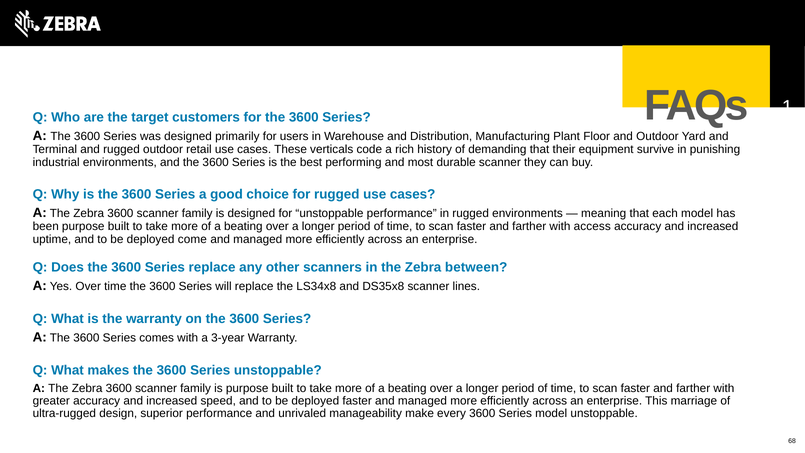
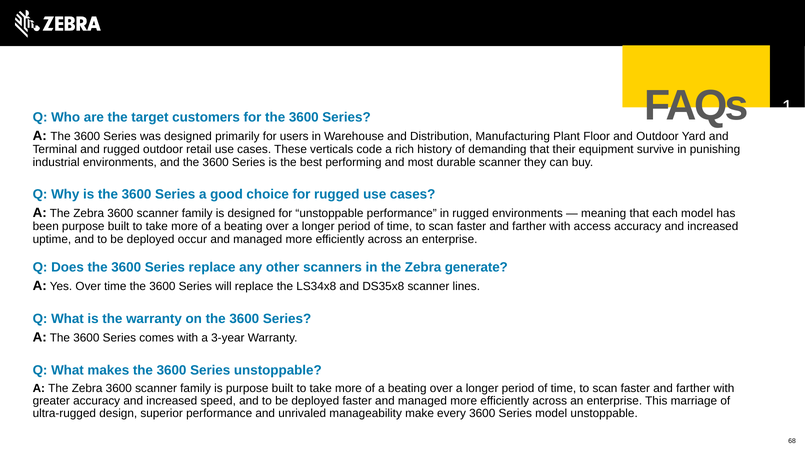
come: come -> occur (192, 239)
between: between -> generate (476, 267)
